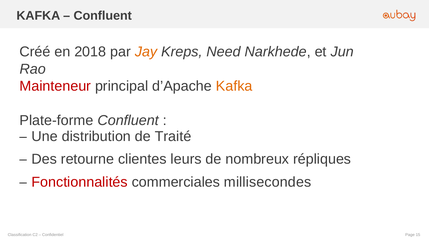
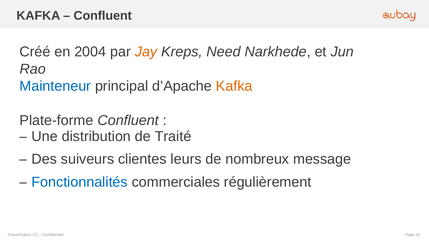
2018: 2018 -> 2004 (90, 52)
Mainteneur colour: red -> blue (55, 86)
retourne: retourne -> suiveurs (88, 159)
répliques: répliques -> message (322, 159)
Fonctionnalités colour: red -> blue (80, 182)
millisecondes: millisecondes -> régulièrement (268, 182)
